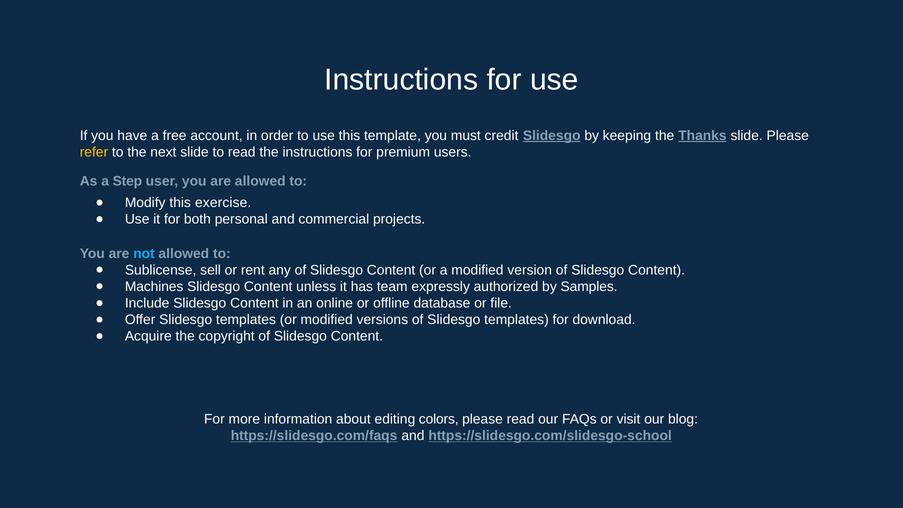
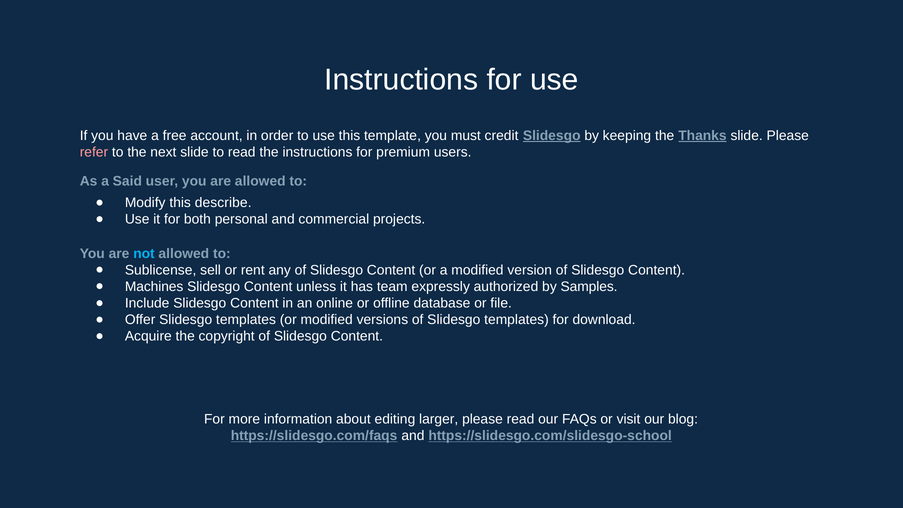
refer colour: yellow -> pink (94, 152)
Step: Step -> Said (127, 181)
exercise: exercise -> describe (223, 203)
colors: colors -> larger (439, 419)
